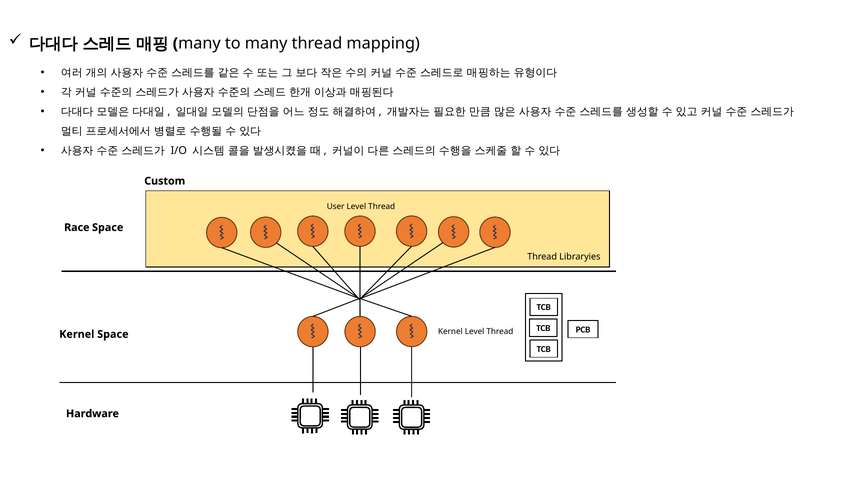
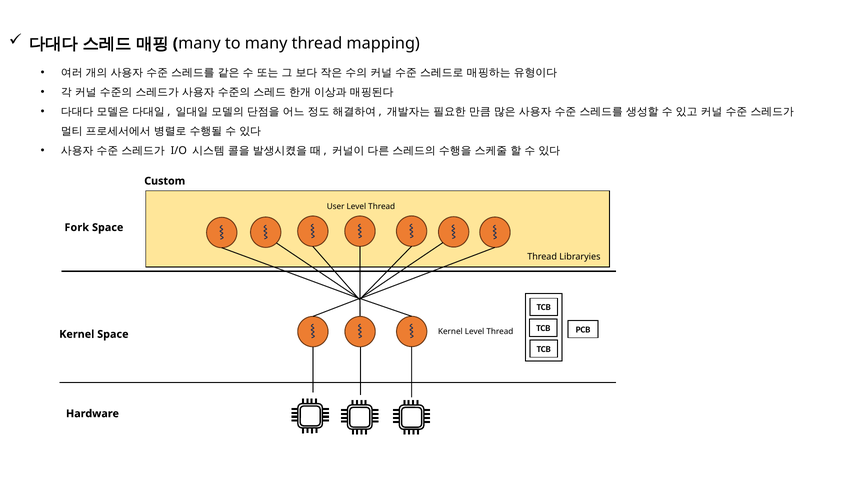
Race: Race -> Fork (77, 227)
